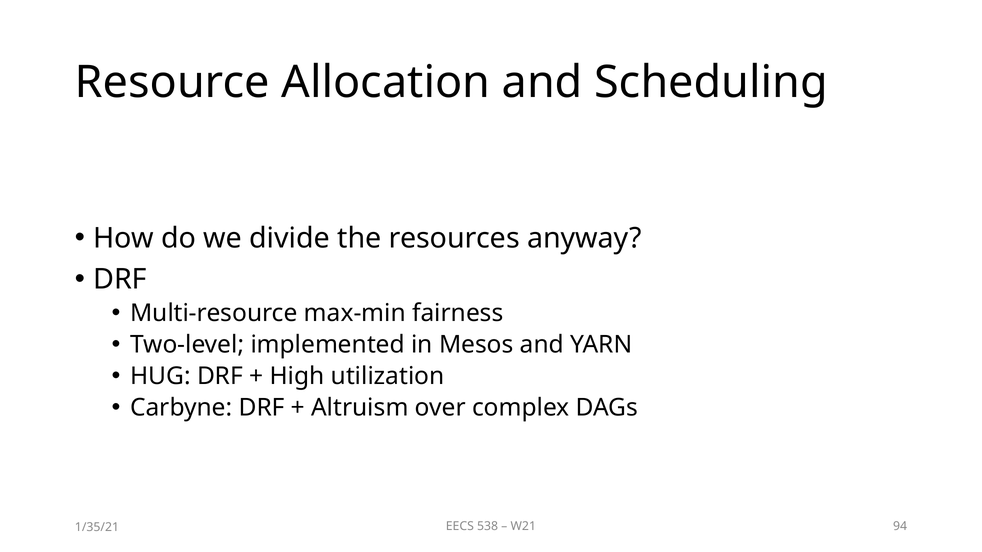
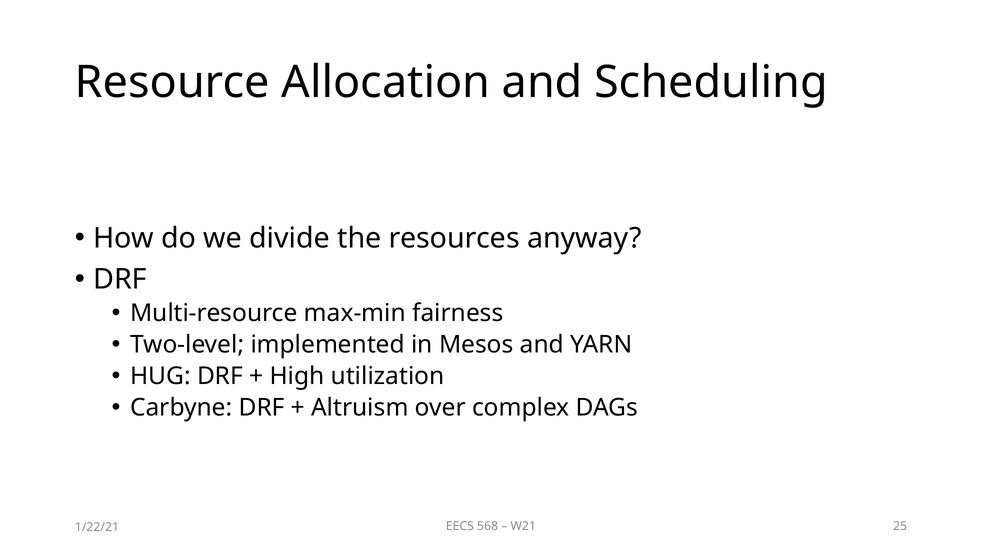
538: 538 -> 568 (488, 527)
94: 94 -> 25 (900, 527)
1/35/21: 1/35/21 -> 1/22/21 (97, 528)
